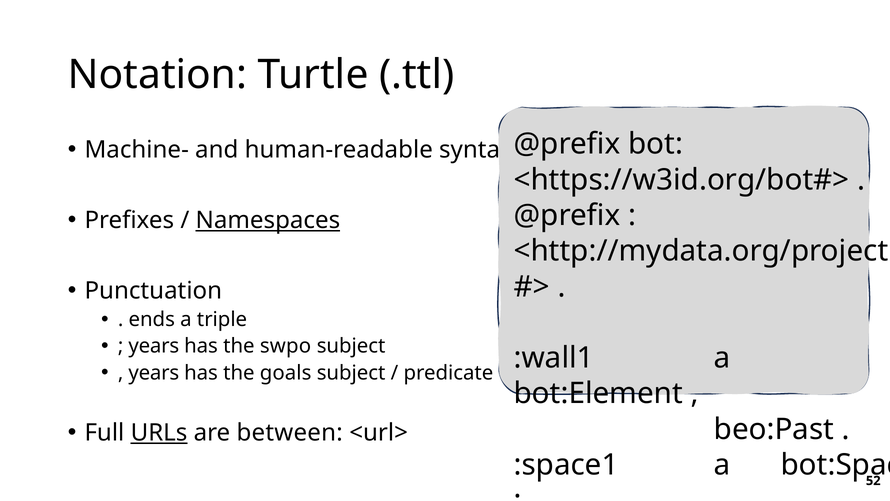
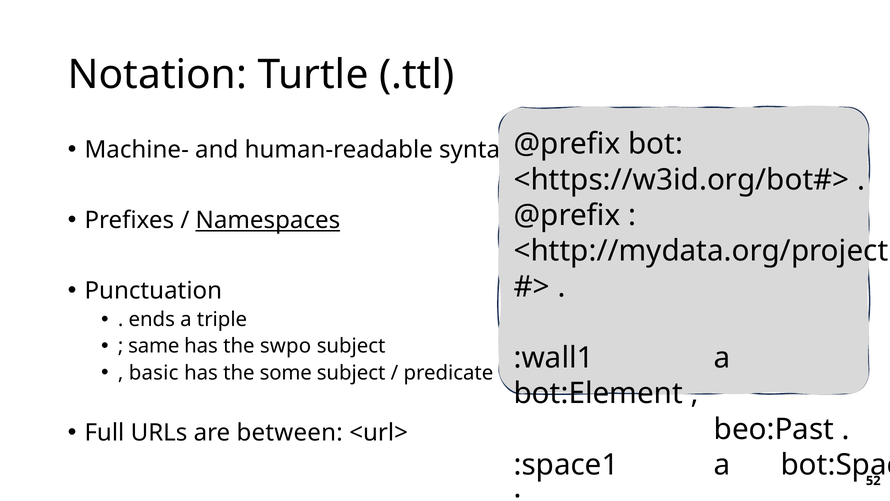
years: years -> same (154, 346)
years: years -> basic (154, 373)
goals: goals -> some (286, 373)
URLs underline: present -> none (159, 432)
